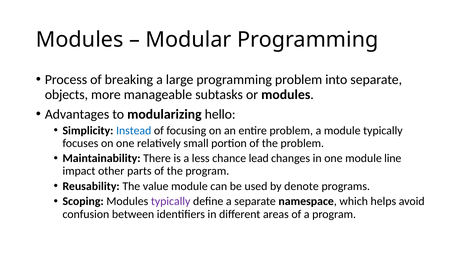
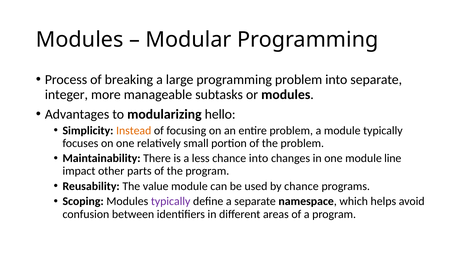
objects: objects -> integer (66, 95)
Instead colour: blue -> orange (134, 131)
chance lead: lead -> into (259, 159)
by denote: denote -> chance (301, 187)
